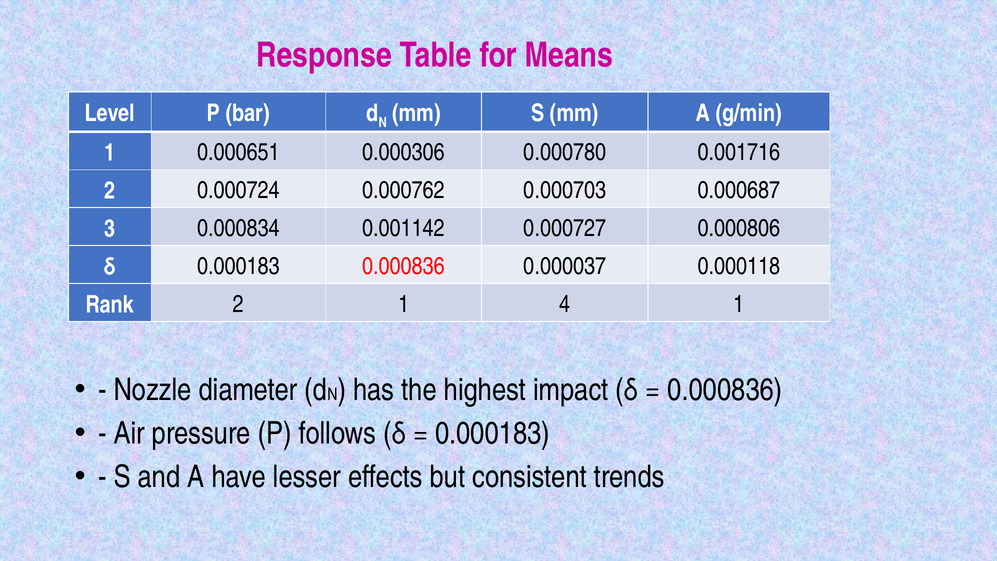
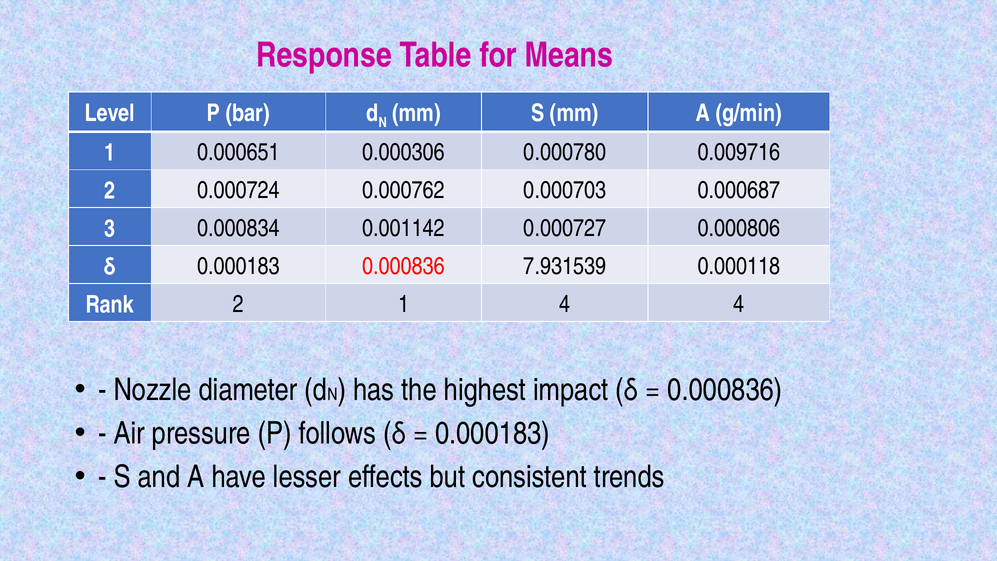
0.001716: 0.001716 -> 0.009716 (739, 152)
0.000037: 0.000037 -> 7.931539 (565, 266)
4 1: 1 -> 4 (739, 304)
